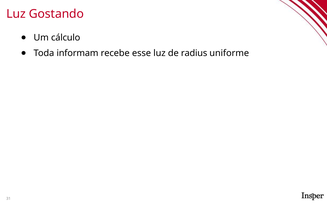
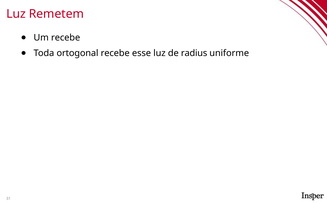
Gostando: Gostando -> Remetem (56, 14)
Um cálculo: cálculo -> recebe (66, 38)
informam: informam -> ortogonal (77, 53)
